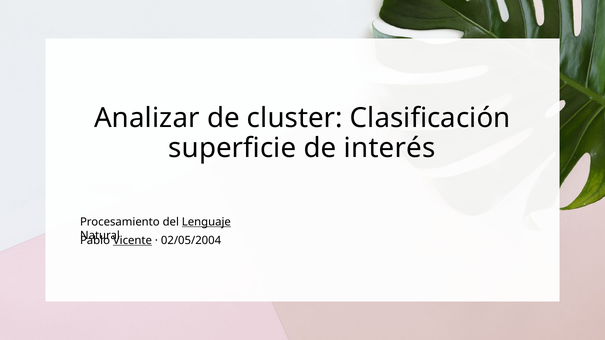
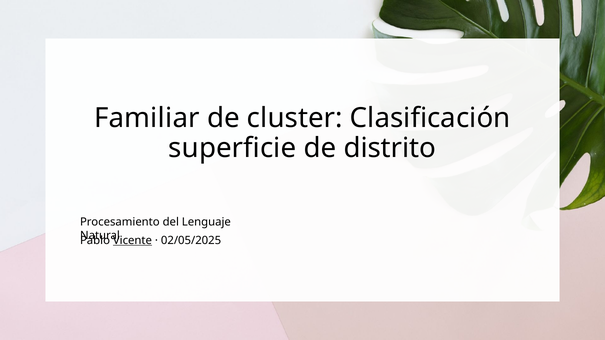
Analizar: Analizar -> Familiar (147, 118)
interés: interés -> distrito (390, 148)
Lenguaje underline: present -> none (206, 222)
02/05/2004: 02/05/2004 -> 02/05/2025 (191, 241)
